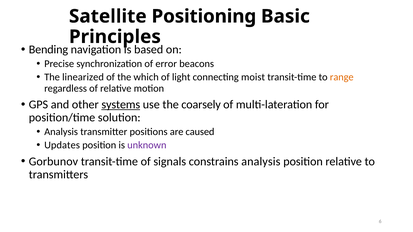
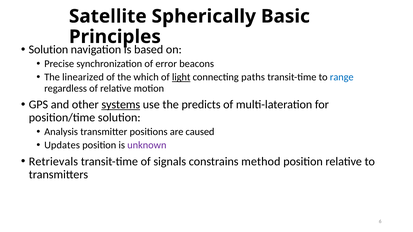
Positioning: Positioning -> Spherically (204, 16)
Bending: Bending -> Solution (48, 50)
light underline: none -> present (181, 77)
moist: moist -> paths (253, 77)
range colour: orange -> blue (342, 77)
coarsely: coarsely -> predicts (201, 105)
Gorbunov: Gorbunov -> Retrievals (53, 162)
constrains analysis: analysis -> method (261, 162)
